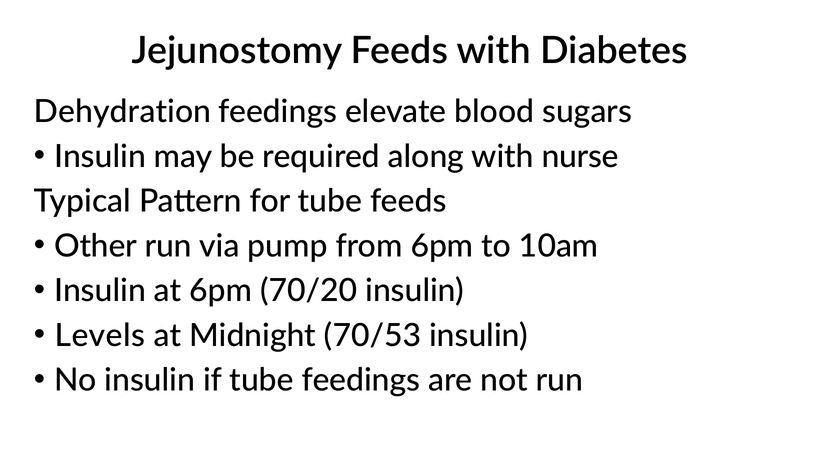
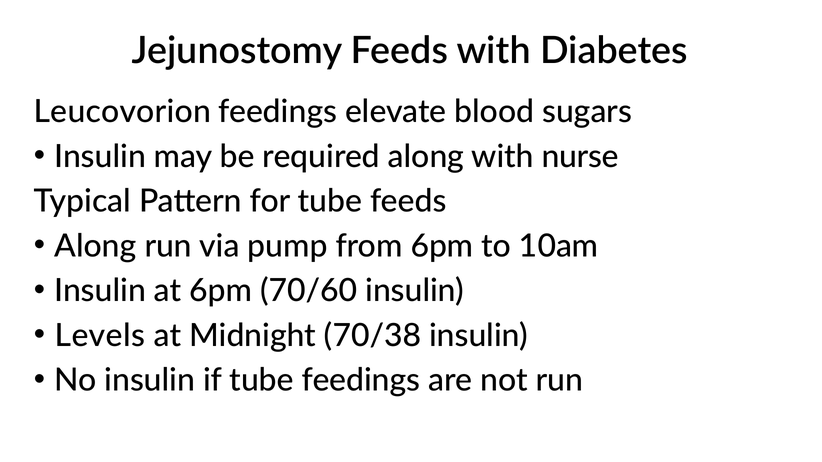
Dehydration: Dehydration -> Leucovorion (122, 112)
Other: Other -> Along (95, 246)
70/20: 70/20 -> 70/60 (309, 291)
70/53: 70/53 -> 70/38 (373, 336)
